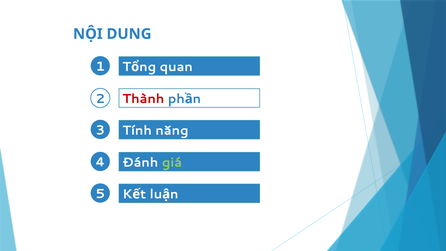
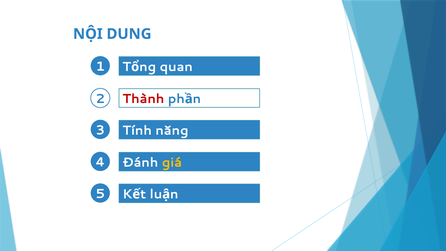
giá colour: light green -> yellow (172, 162)
